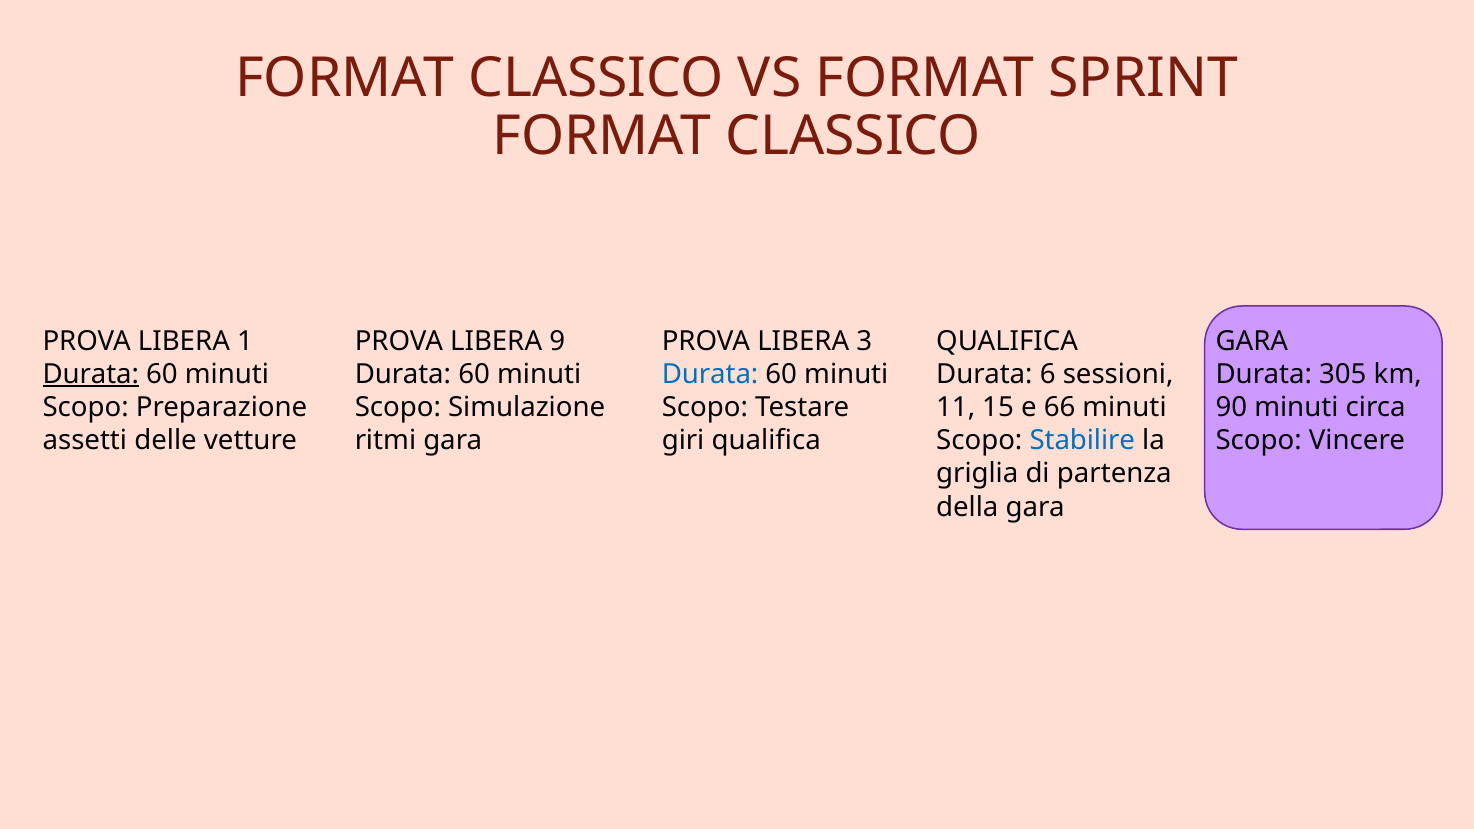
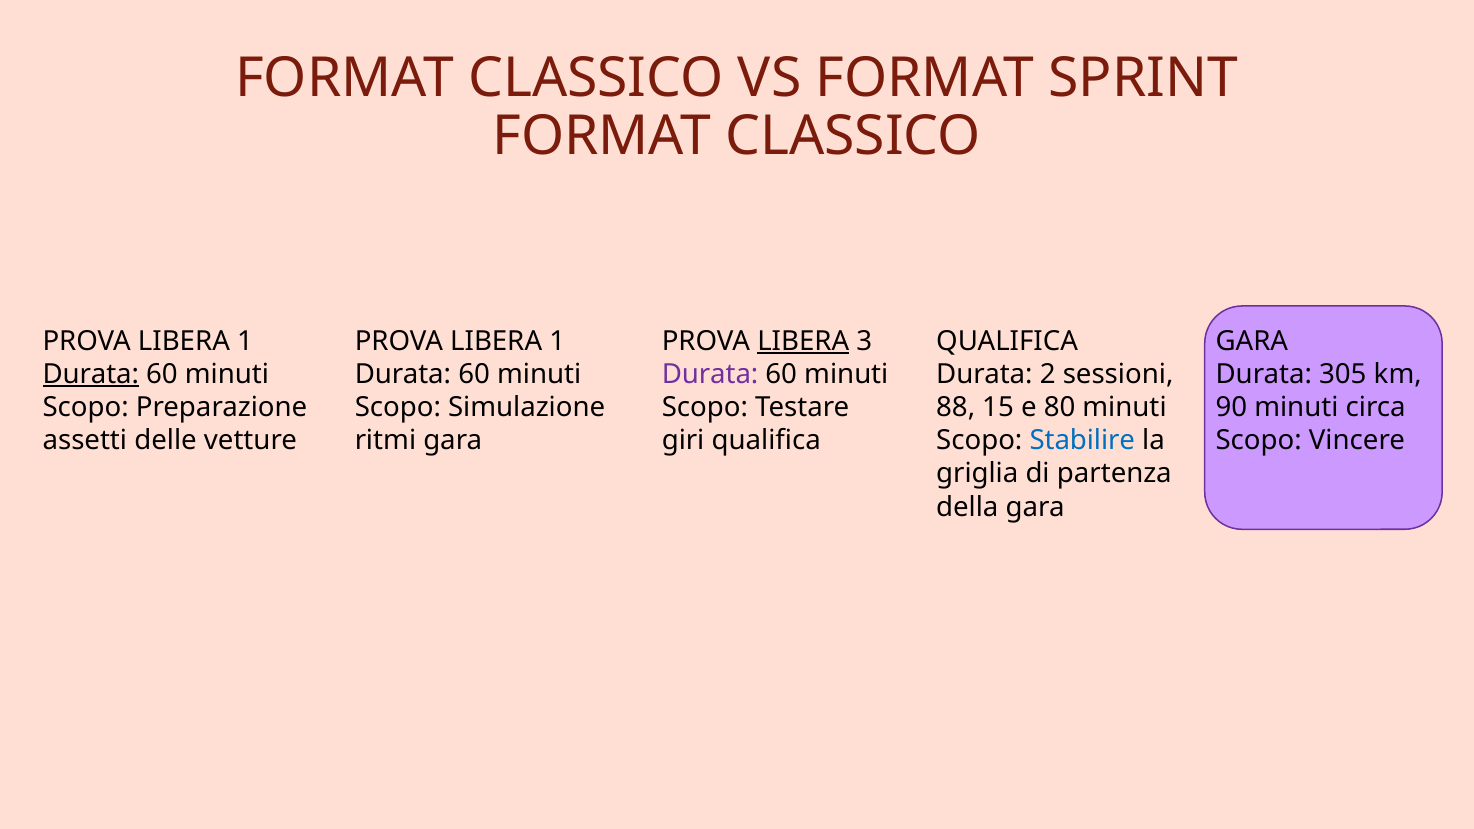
9: 9 -> 1 (557, 341)
LIBERA underline: none -> present (803, 341)
Durata colour: blue -> purple (710, 374)
6: 6 -> 2 (1048, 374)
11: 11 -> 88 (956, 408)
66: 66 -> 80 (1060, 408)
